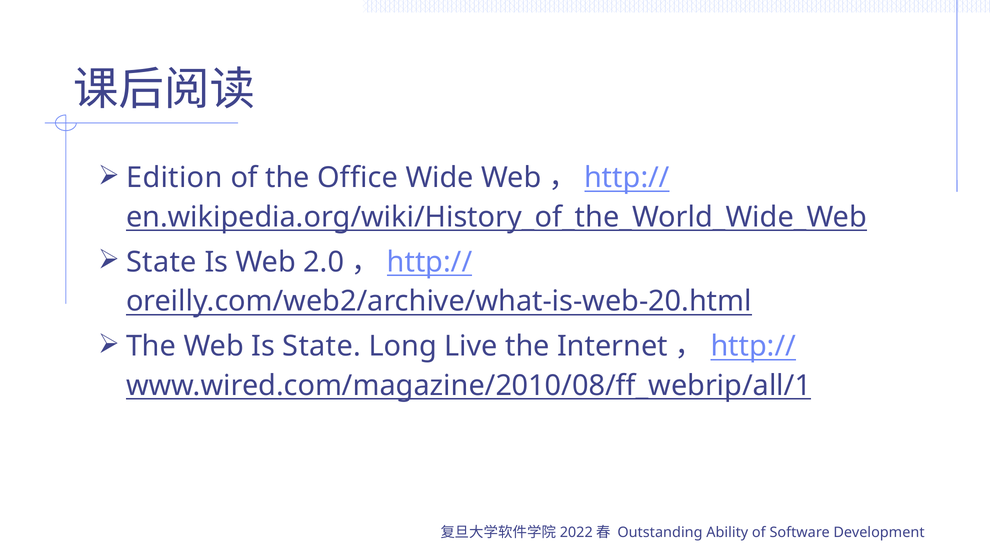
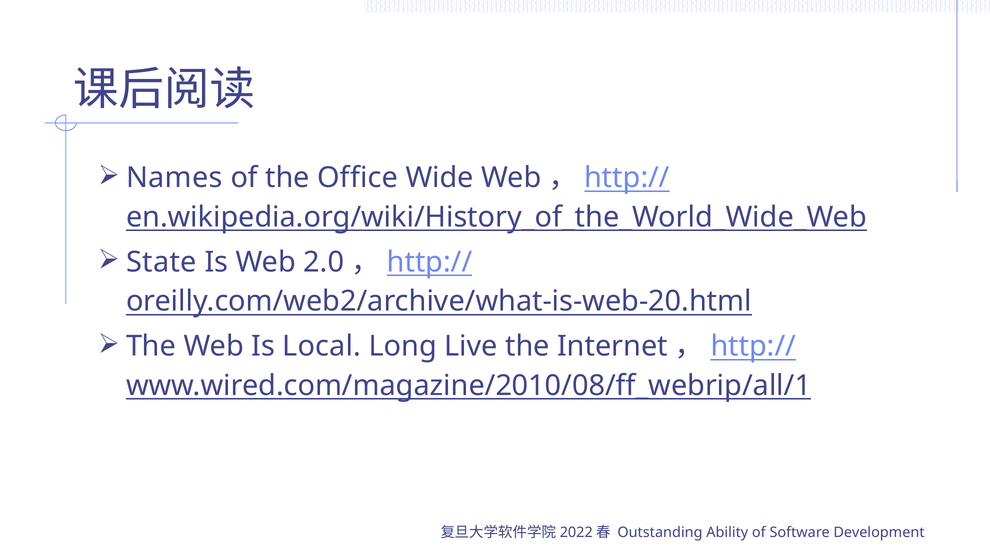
Edition: Edition -> Names (174, 178)
Is State: State -> Local (322, 346)
